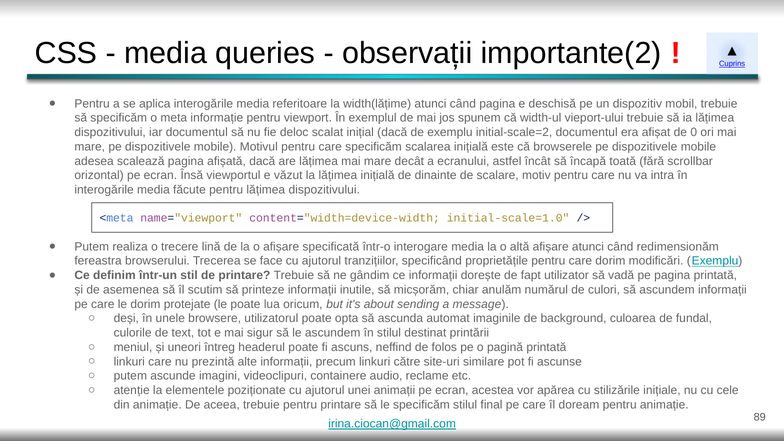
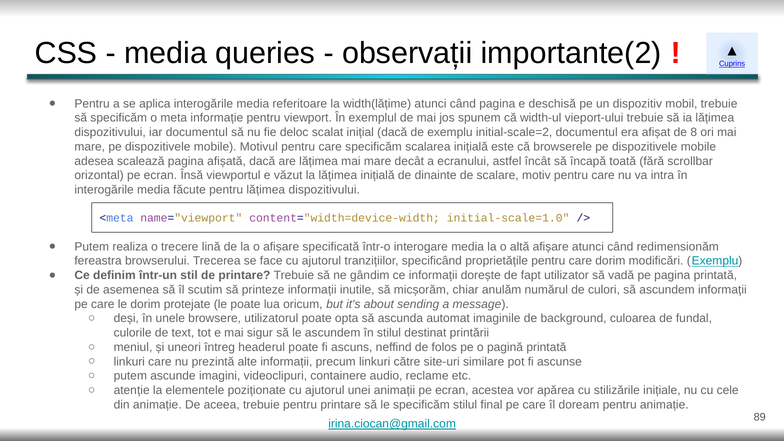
0: 0 -> 8 (694, 132)
